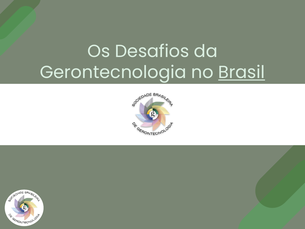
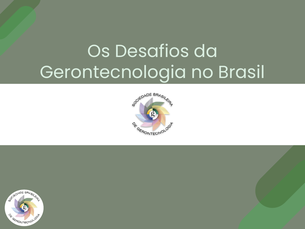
Brasil underline: present -> none (242, 72)
